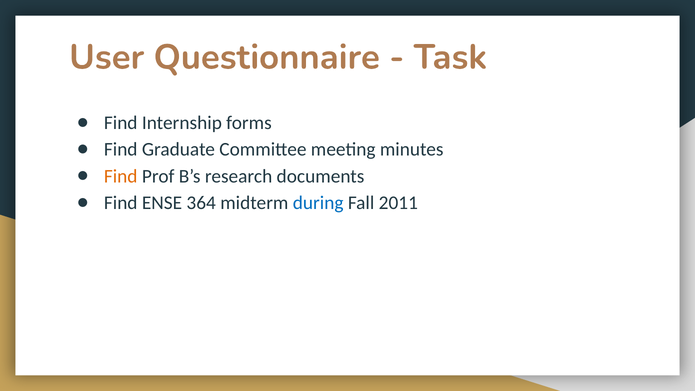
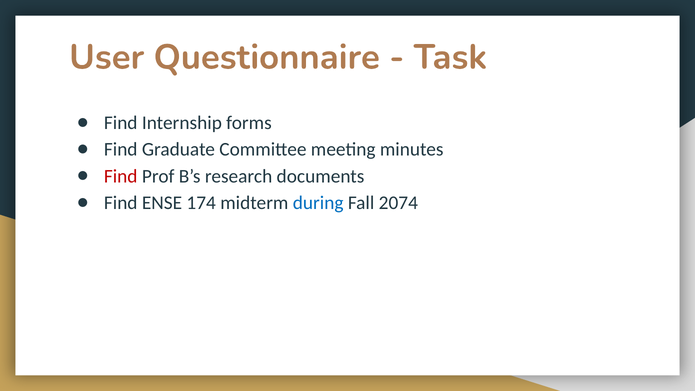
Find colour: orange -> red (121, 176)
364: 364 -> 174 (201, 203)
2011: 2011 -> 2074 (398, 203)
